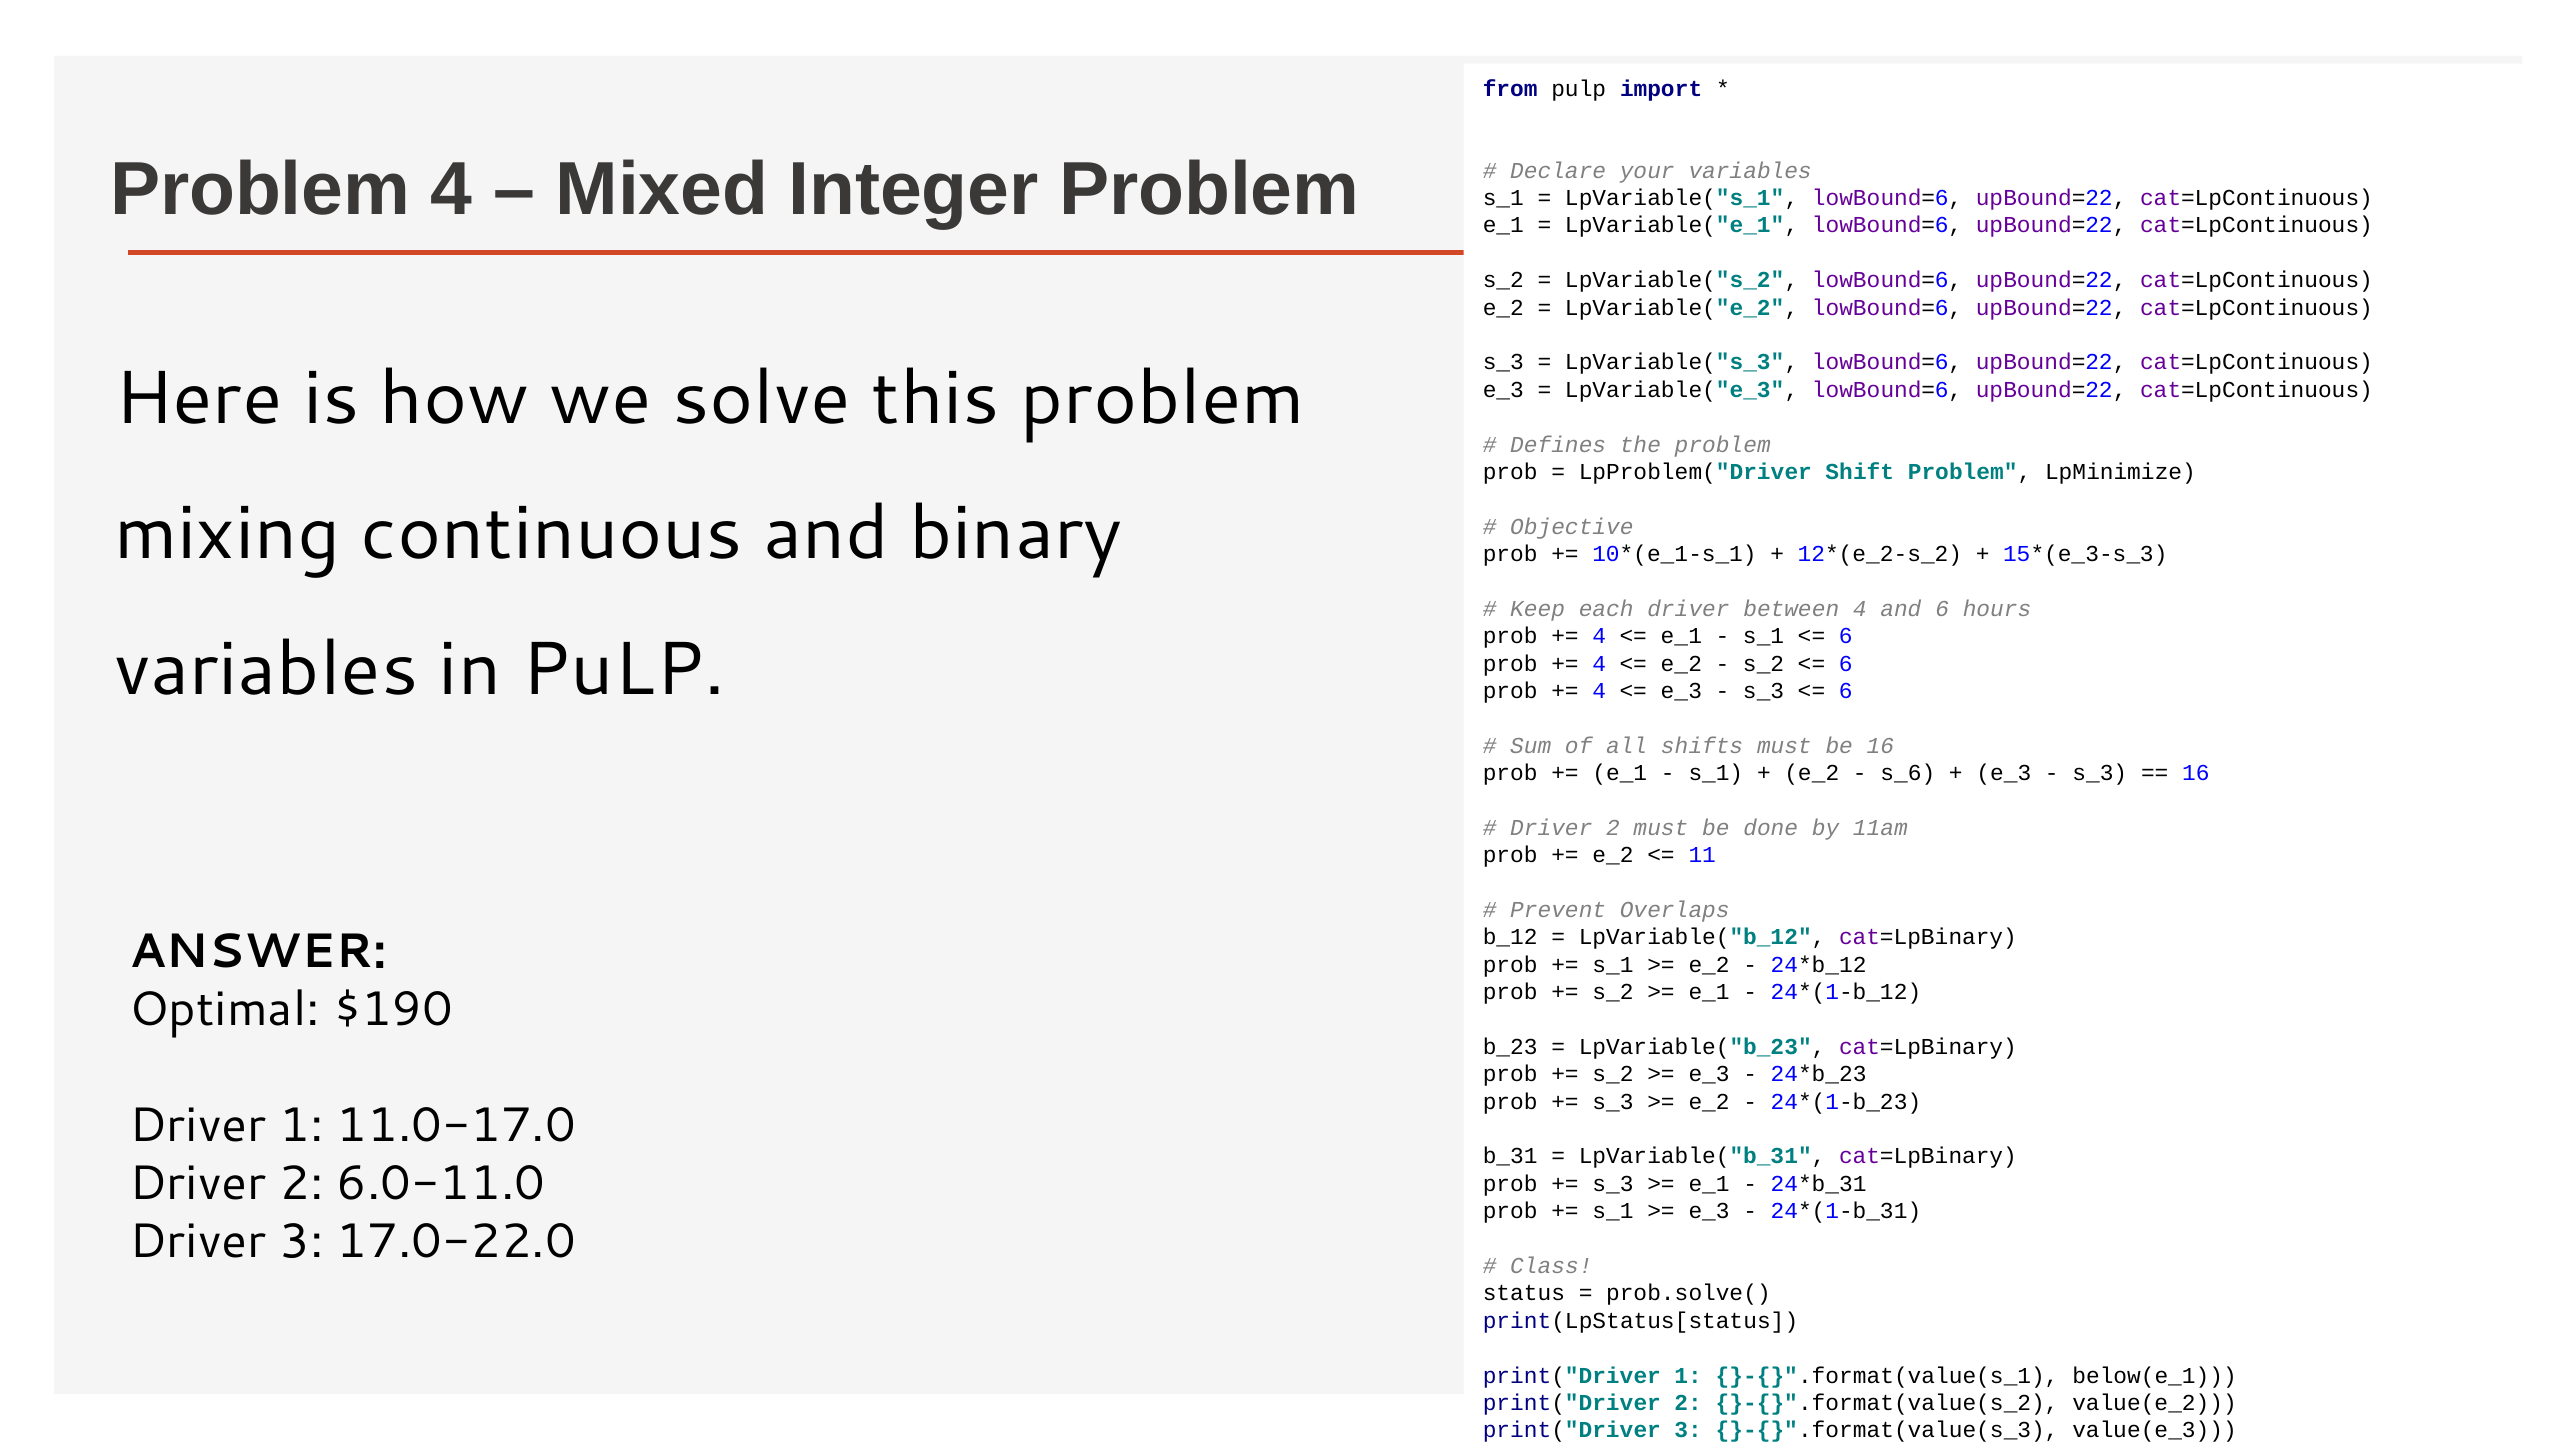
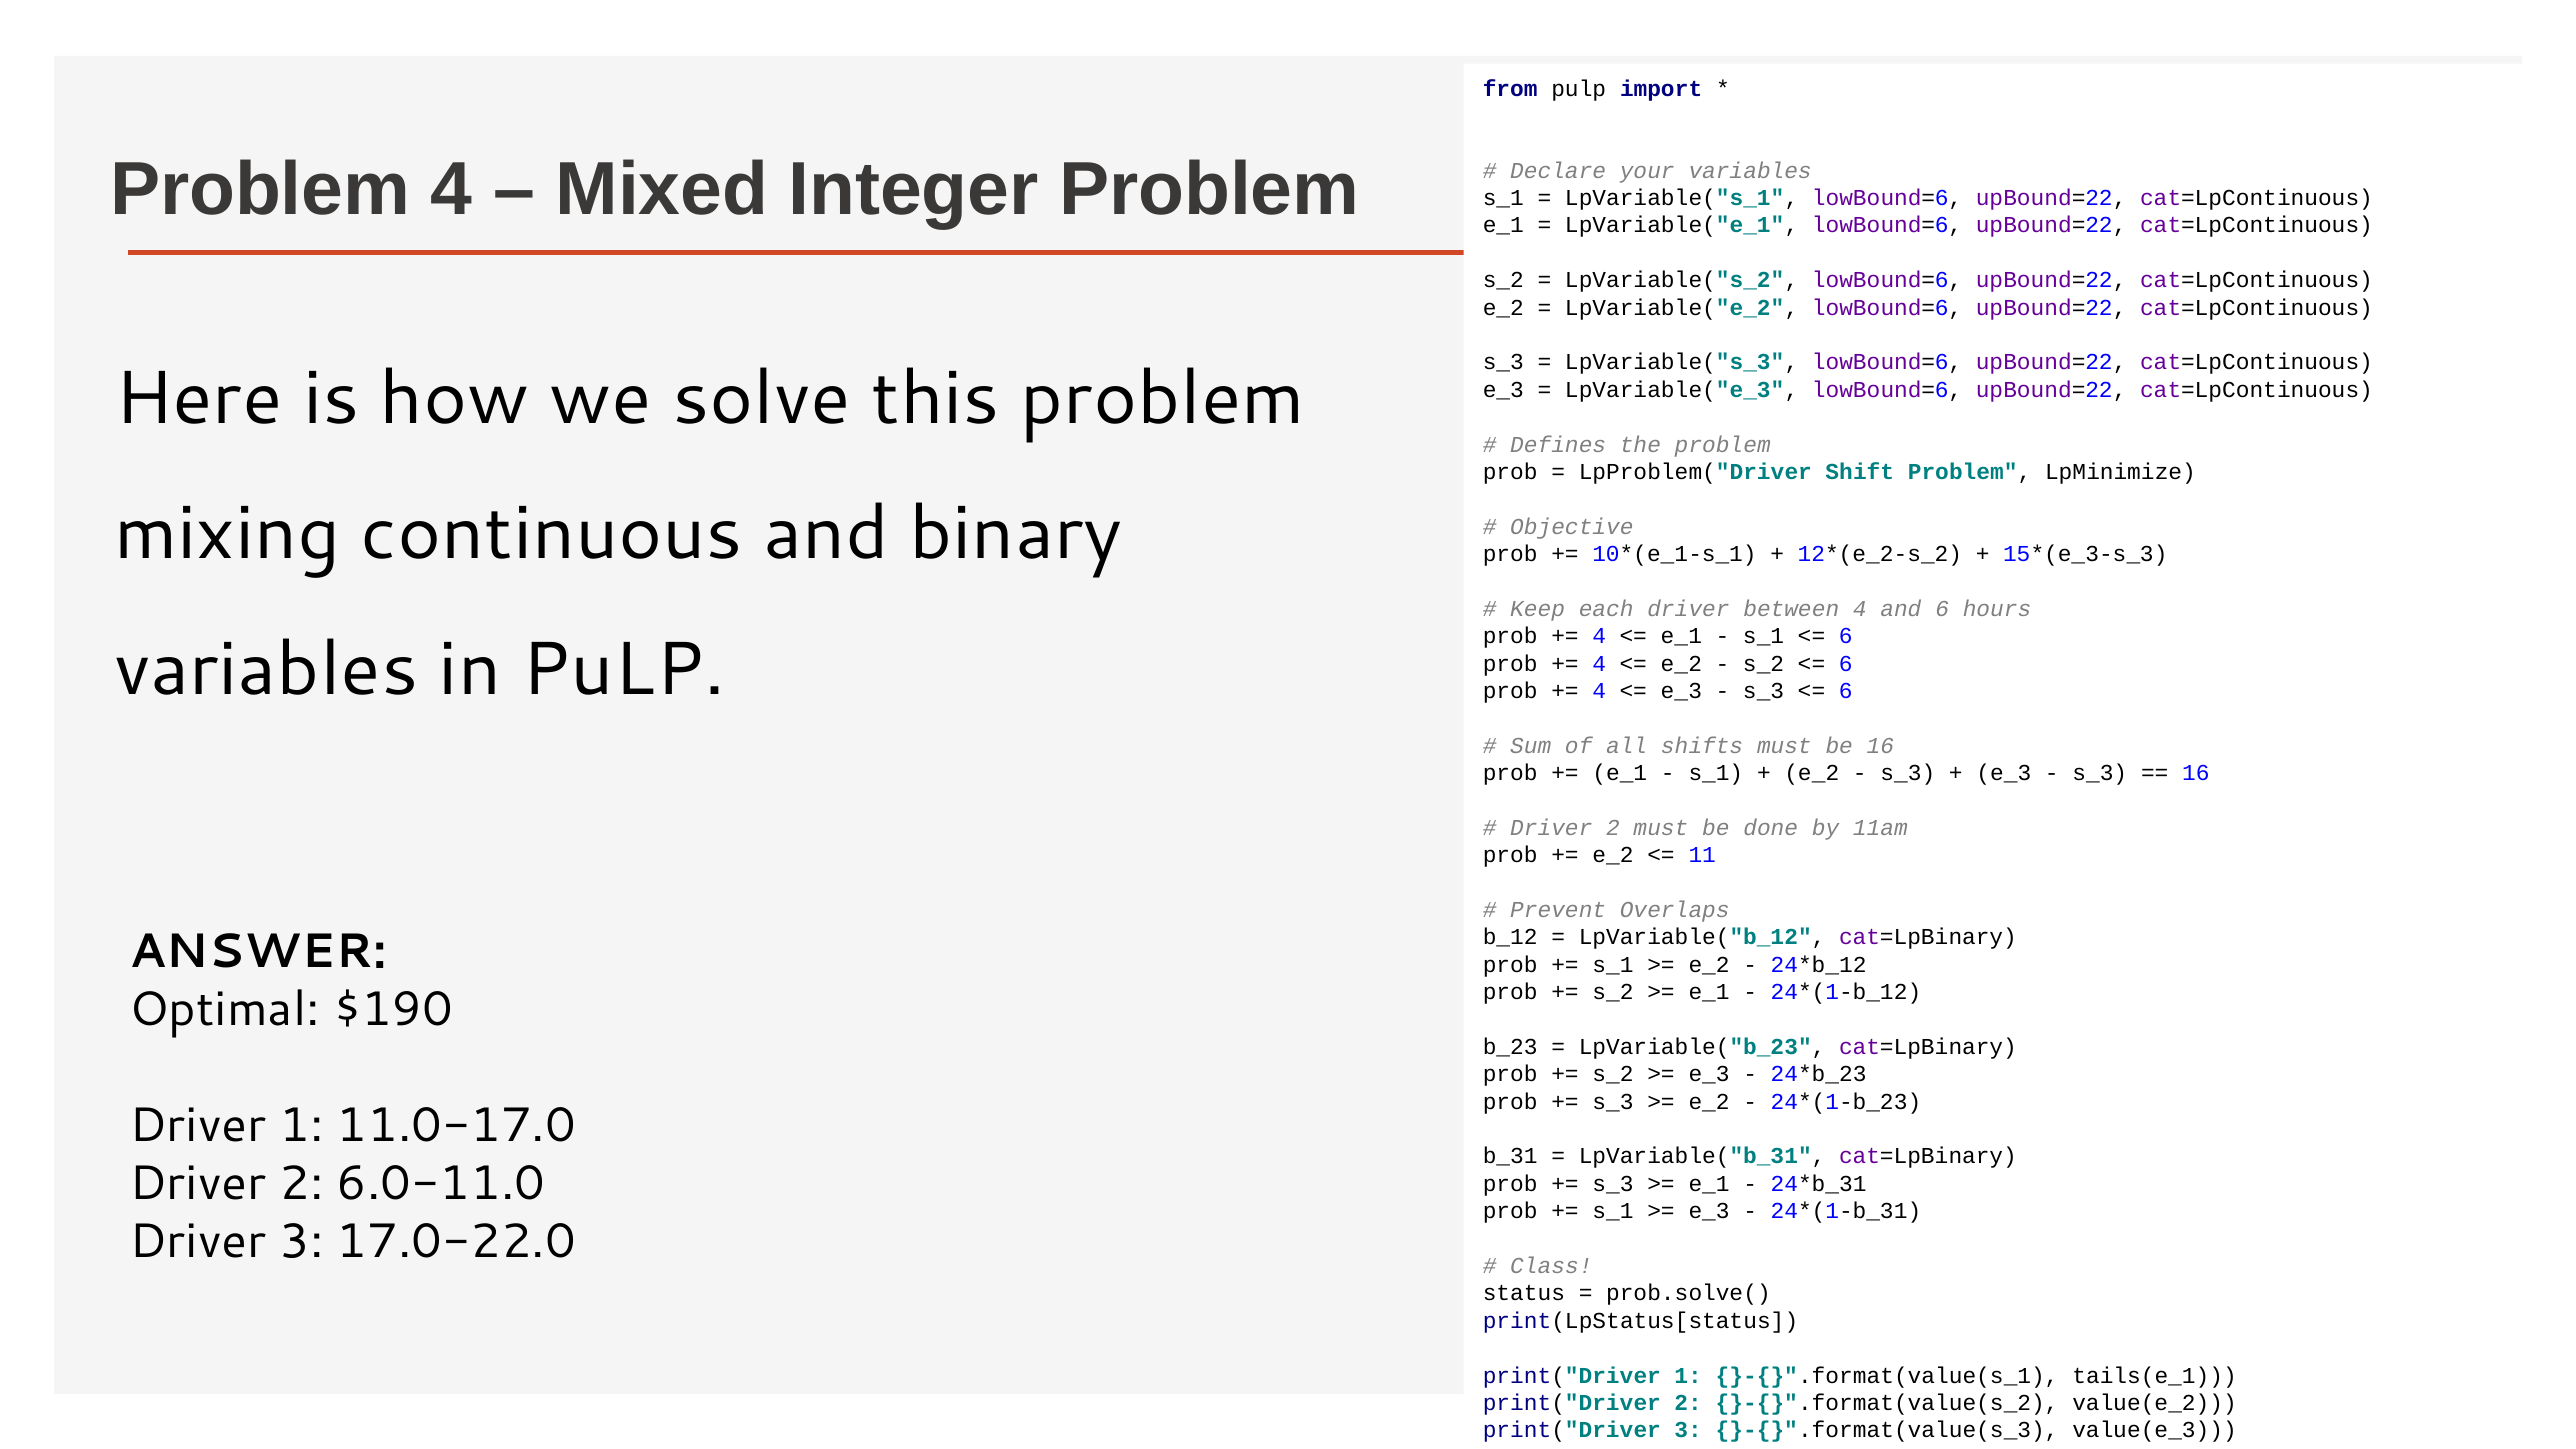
s_6: s_6 -> s_3 (1908, 773)
below(e_1: below(e_1 -> tails(e_1 (2155, 1376)
